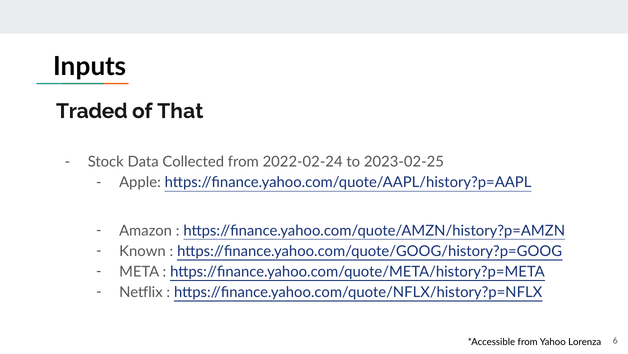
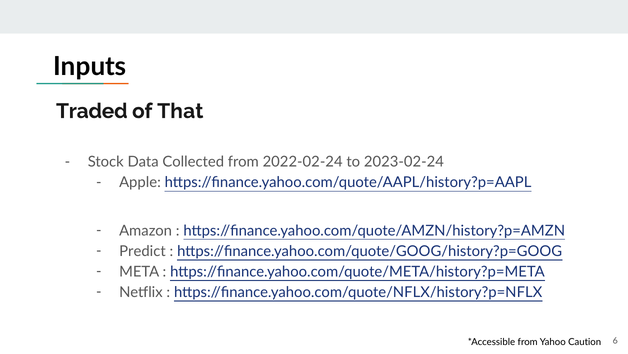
2023-02-25: 2023-02-25 -> 2023-02-24 (404, 162)
Known: Known -> Predict (142, 251)
Lorenza: Lorenza -> Caution (585, 341)
